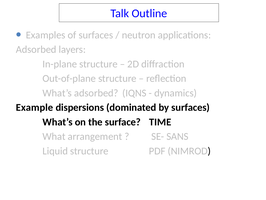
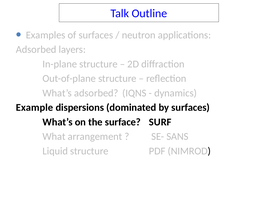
TIME: TIME -> SURF (160, 122)
